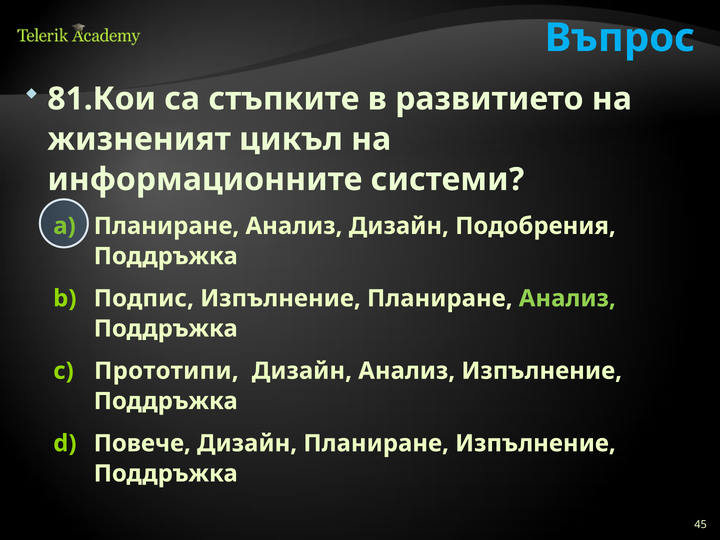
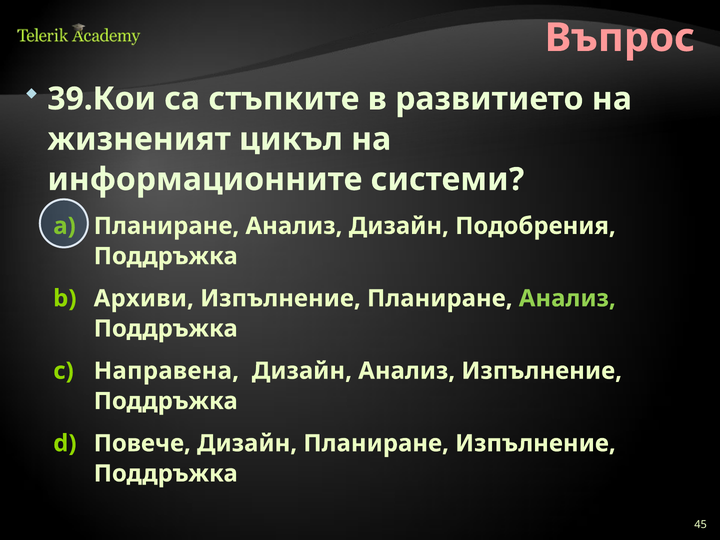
Въпрос colour: light blue -> pink (620, 38)
81.Кои: 81.Кои -> 39.Кои (102, 99)
Подпис: Подпис -> Архиви (144, 298)
Прототипи: Прототипи -> Направена (166, 371)
